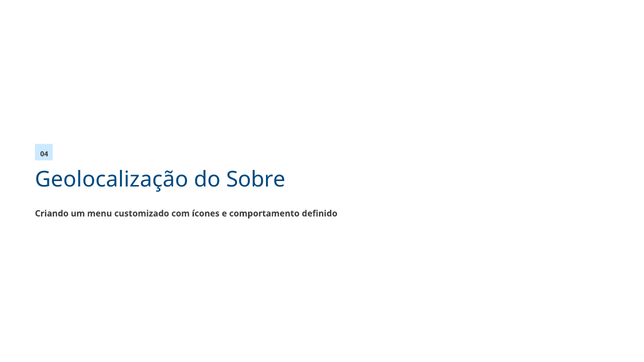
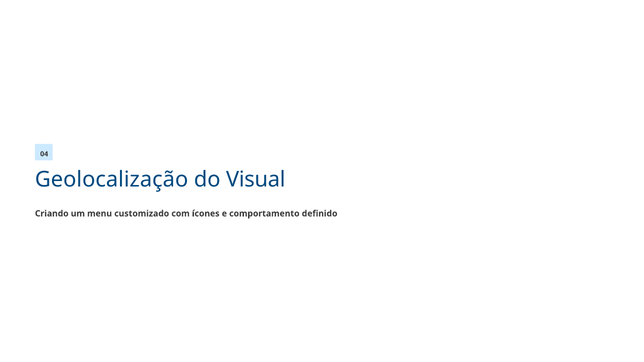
Sobre: Sobre -> Visual (256, 179)
